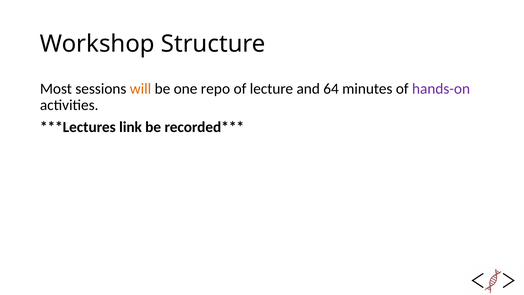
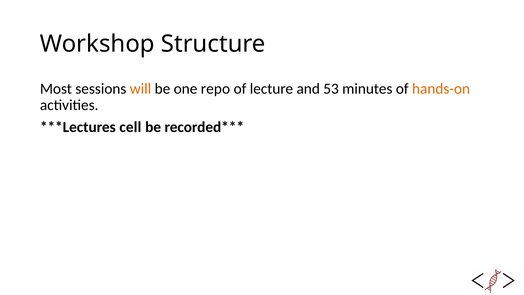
64: 64 -> 53 (331, 89)
hands-on colour: purple -> orange (441, 89)
link: link -> cell (130, 127)
